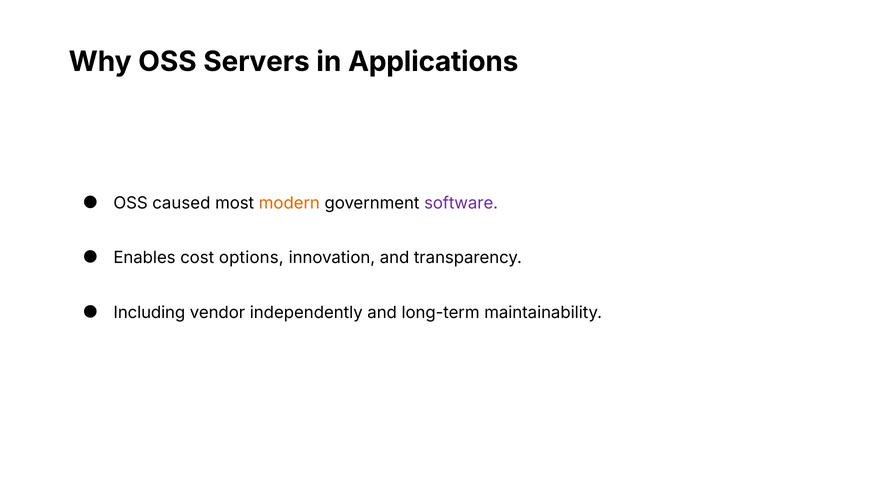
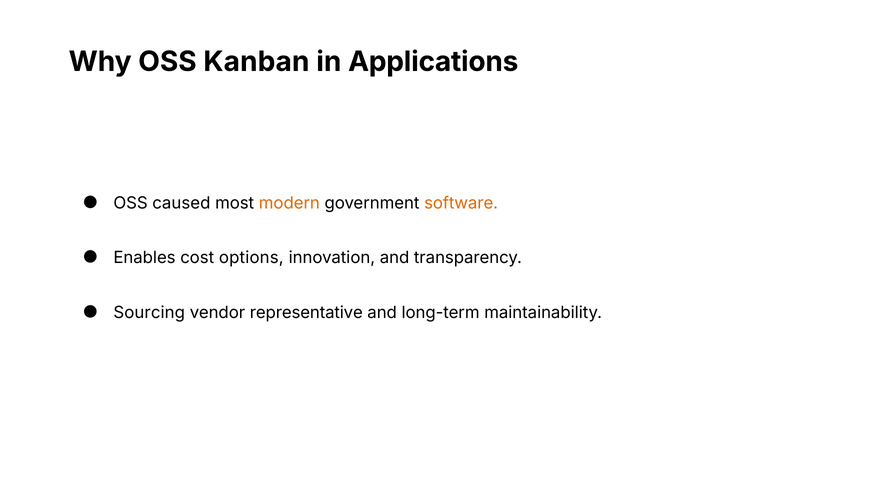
Servers: Servers -> Kanban (256, 62)
software colour: purple -> orange (461, 203)
Including: Including -> Sourcing (149, 313)
independently: independently -> representative (306, 313)
